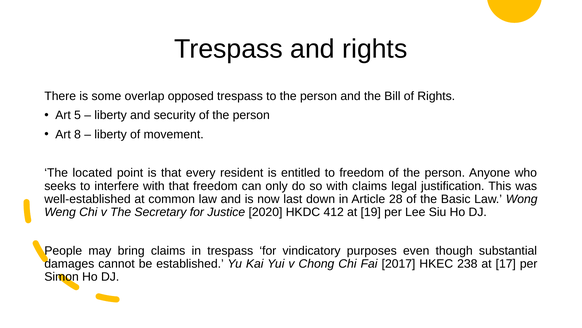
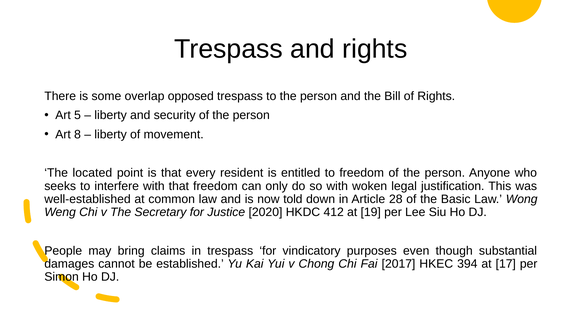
with claims: claims -> woken (370, 186)
last: last -> told (293, 199)
238: 238 -> 394 (467, 263)
